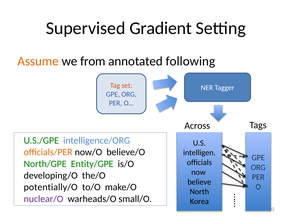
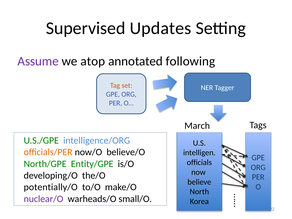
Gradient: Gradient -> Updates (161, 28)
Assume colour: orange -> purple (38, 61)
from: from -> atop (93, 61)
Across: Across -> March (197, 126)
